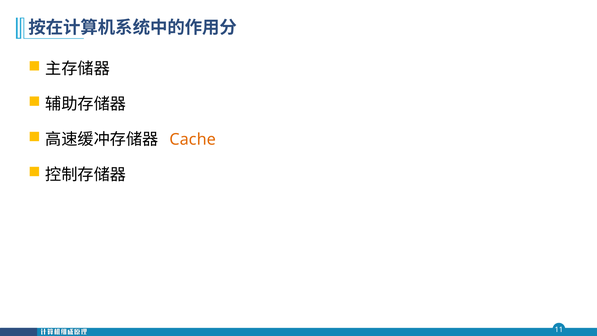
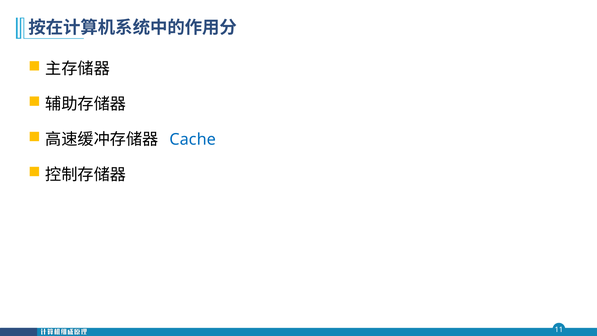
Cache colour: orange -> blue (193, 140)
